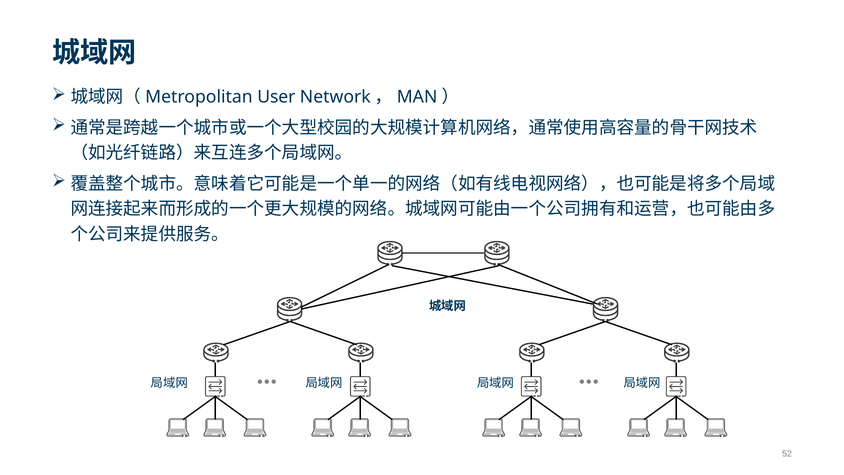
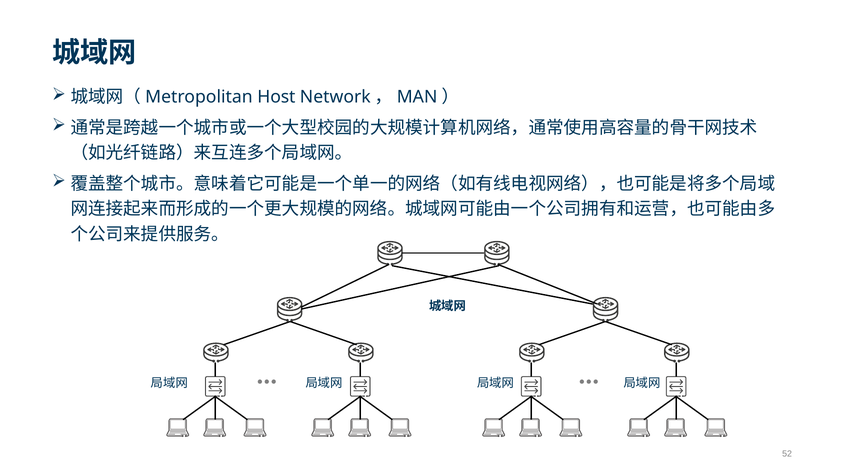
User: User -> Host (276, 97)
